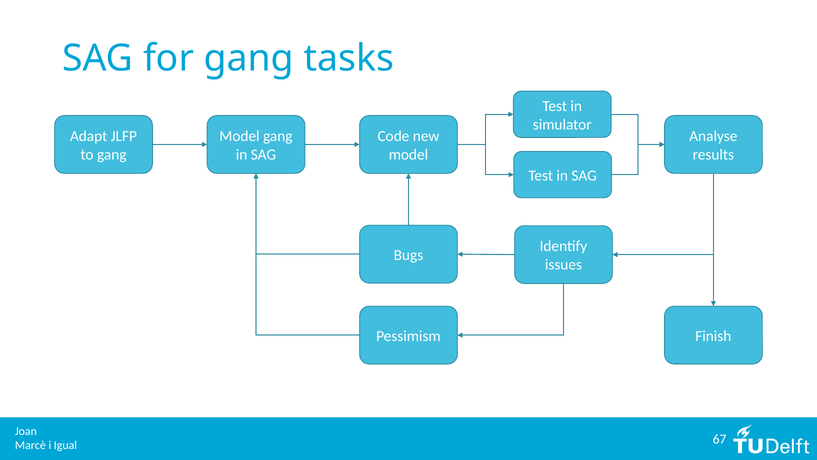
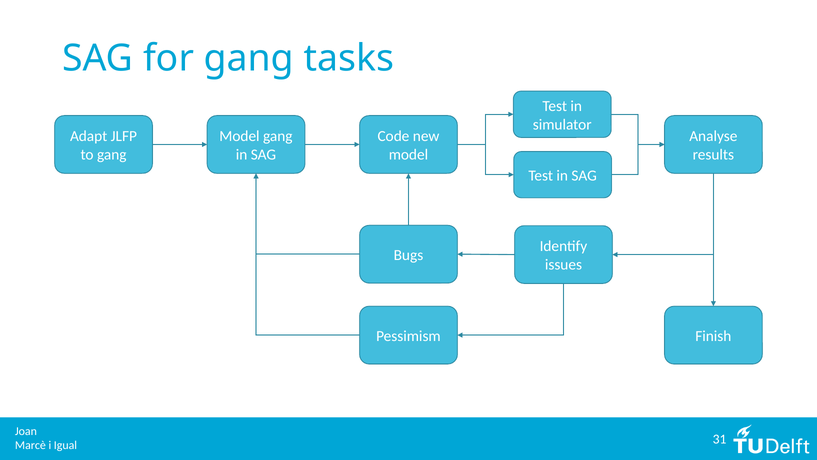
67: 67 -> 31 (720, 439)
